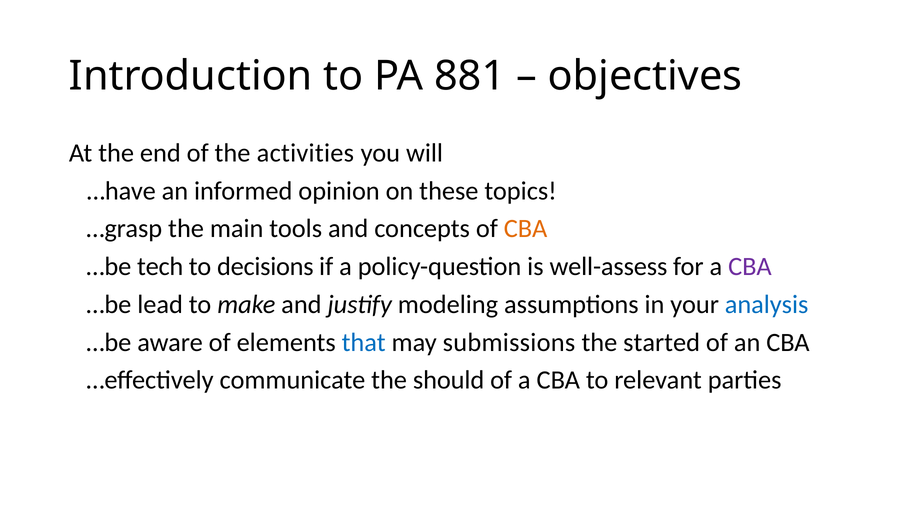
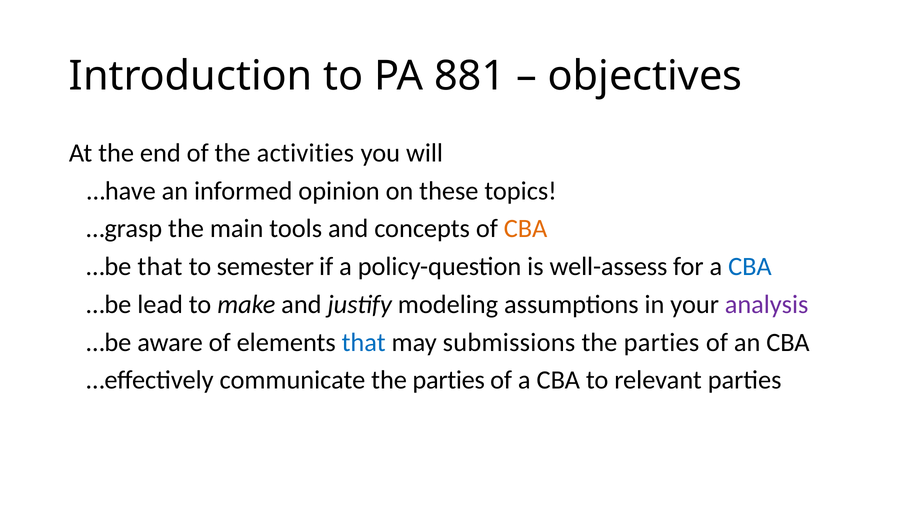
…be tech: tech -> that (160, 267)
decisions: decisions -> semester (265, 267)
CBA colour: purple -> blue (750, 267)
analysis colour: blue -> purple (767, 305)
started: started -> parties (662, 342)
communicate the should: should -> parties (449, 380)
